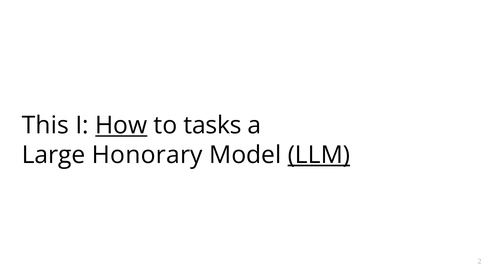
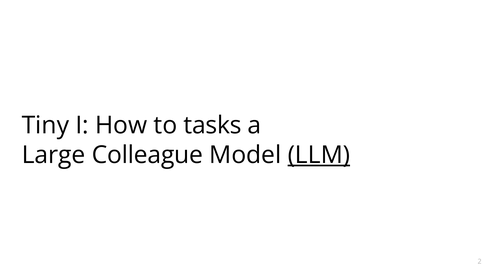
This: This -> Tiny (45, 126)
How underline: present -> none (121, 126)
Honorary: Honorary -> Colleague (147, 155)
